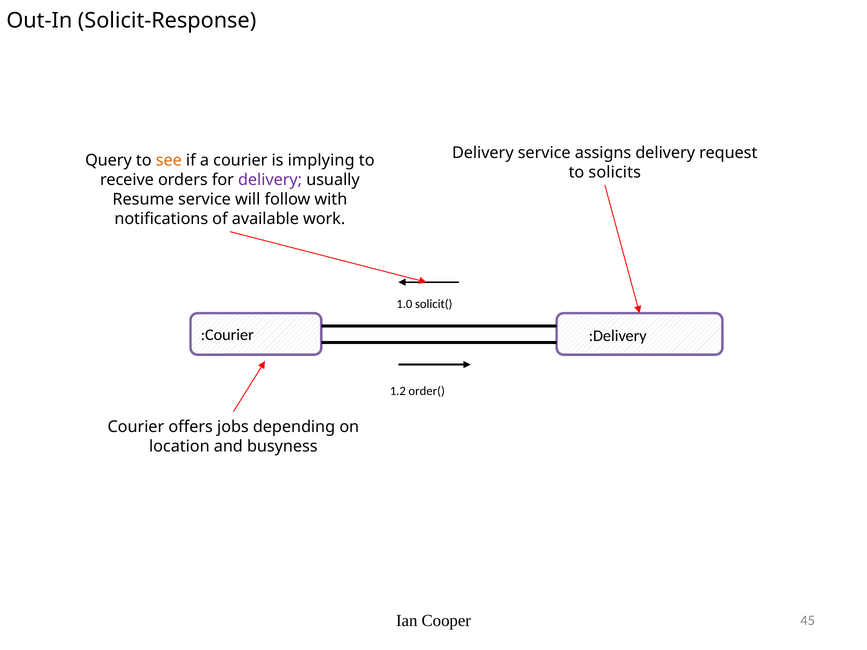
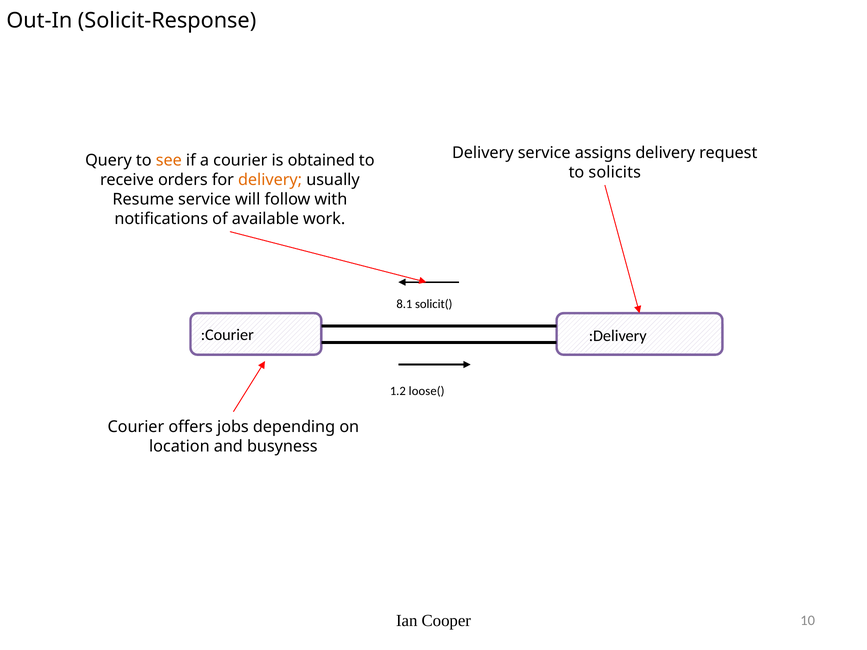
implying: implying -> obtained (321, 160)
delivery colour: purple -> orange (270, 180)
1.0: 1.0 -> 8.1 (404, 304)
order(: order( -> loose( (427, 391)
45: 45 -> 10 (808, 621)
